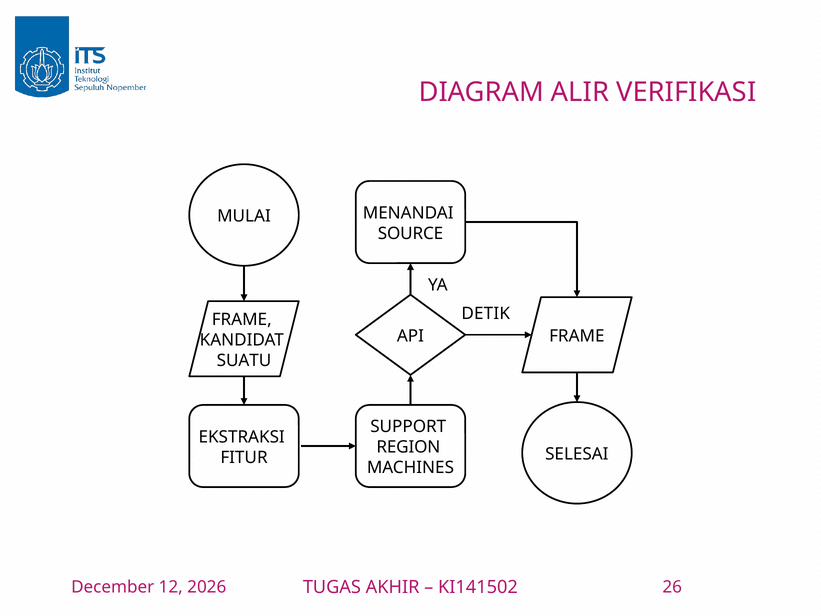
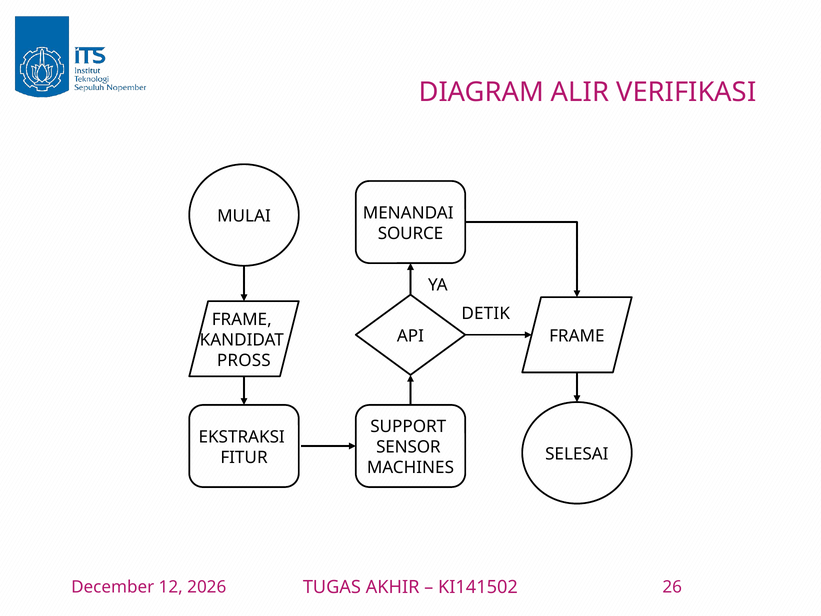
SUATU: SUATU -> PROSS (244, 360)
REGION: REGION -> SENSOR (408, 447)
